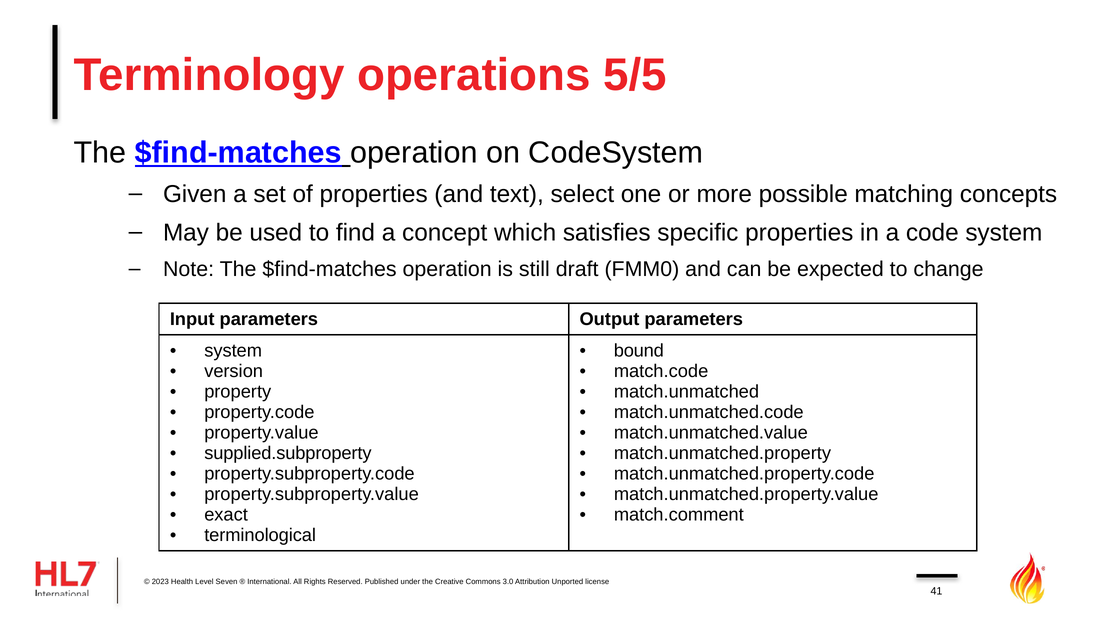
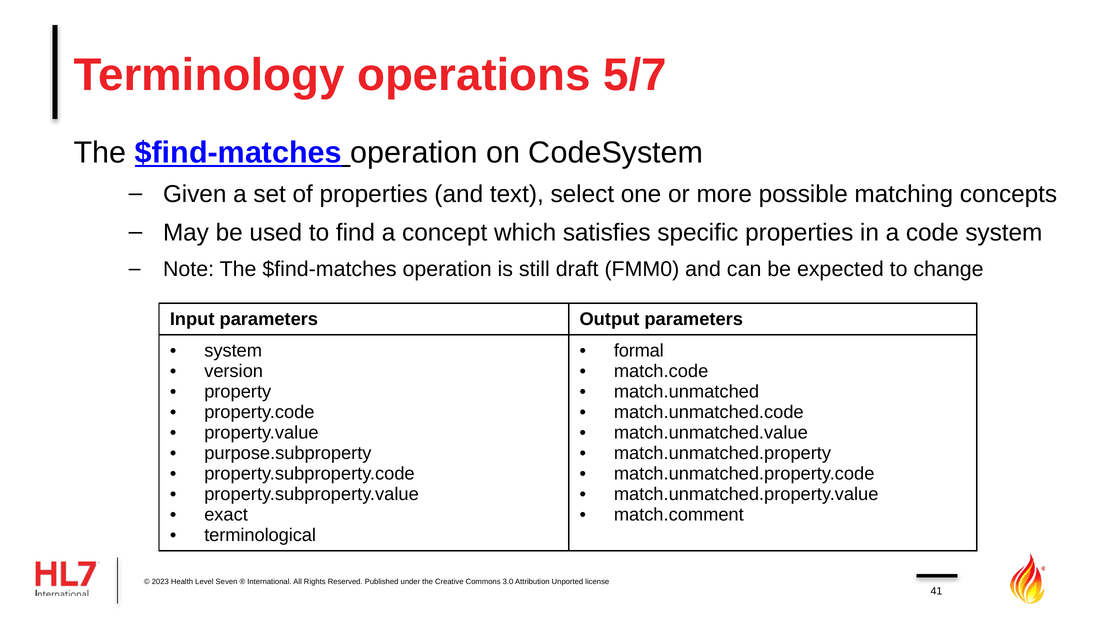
5/5: 5/5 -> 5/7 (635, 75)
bound: bound -> formal (639, 351)
supplied.subproperty: supplied.subproperty -> purpose.subproperty (288, 453)
